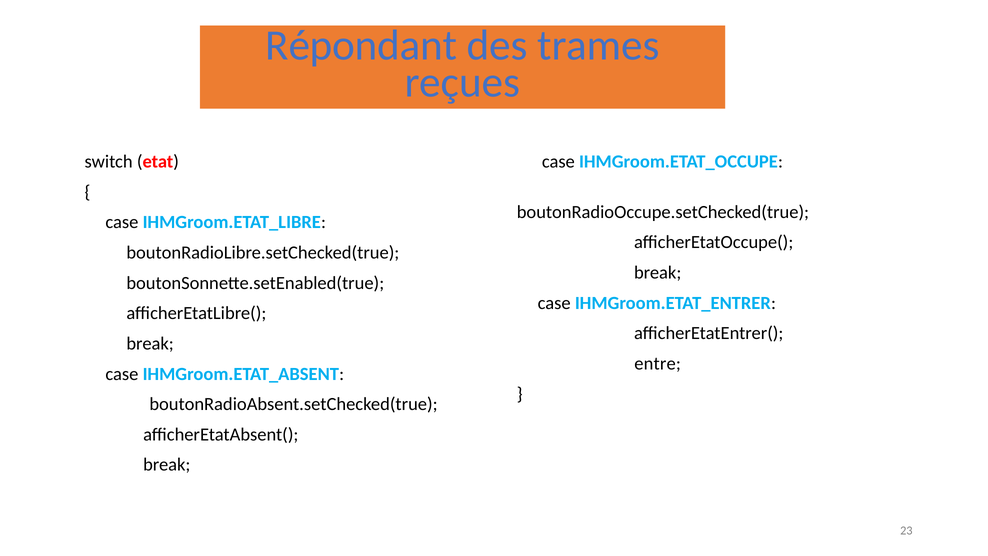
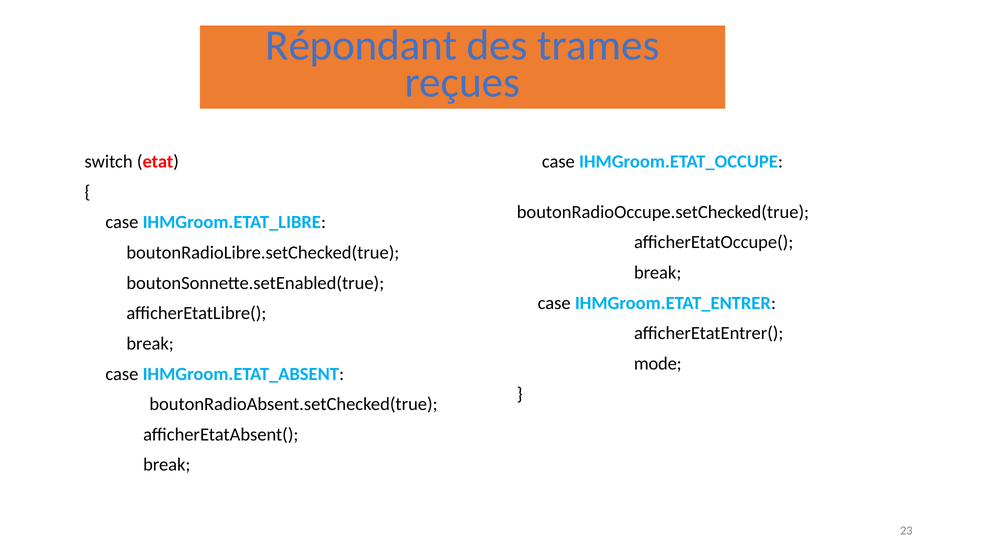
entre: entre -> mode (658, 363)
